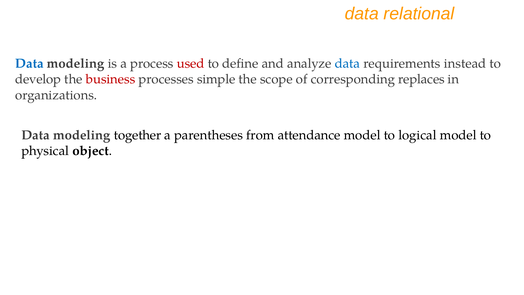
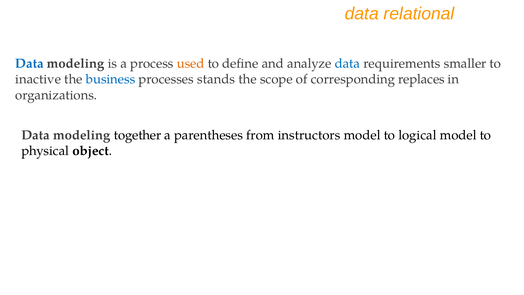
used colour: red -> orange (191, 64)
instead: instead -> smaller (465, 64)
develop: develop -> inactive (38, 79)
business colour: red -> blue (111, 79)
simple: simple -> stands (216, 79)
attendance: attendance -> instructors (309, 135)
